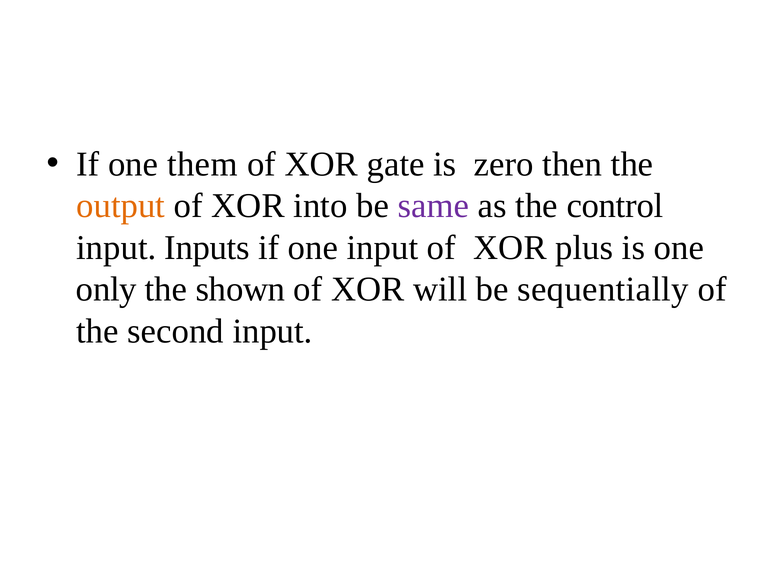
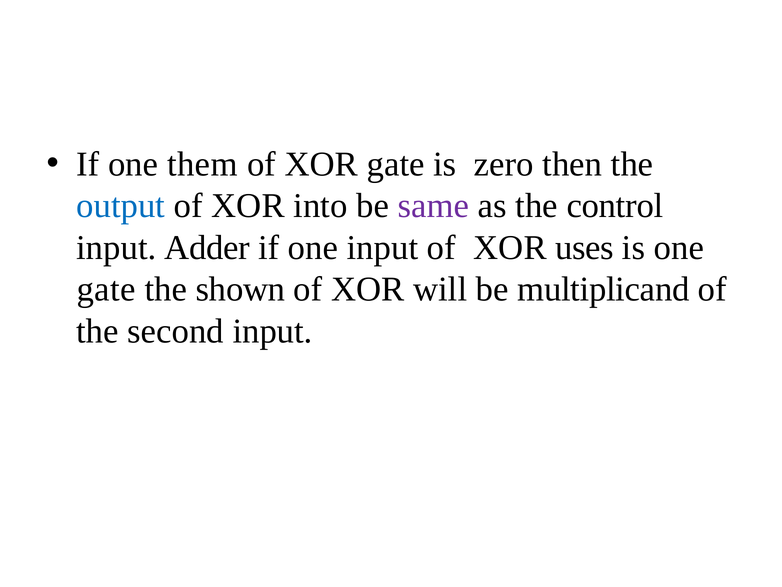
output colour: orange -> blue (121, 206)
Inputs: Inputs -> Adder (207, 247)
plus: plus -> uses (584, 247)
only: only -> gate (106, 289)
sequentially: sequentially -> multiplicand (603, 289)
